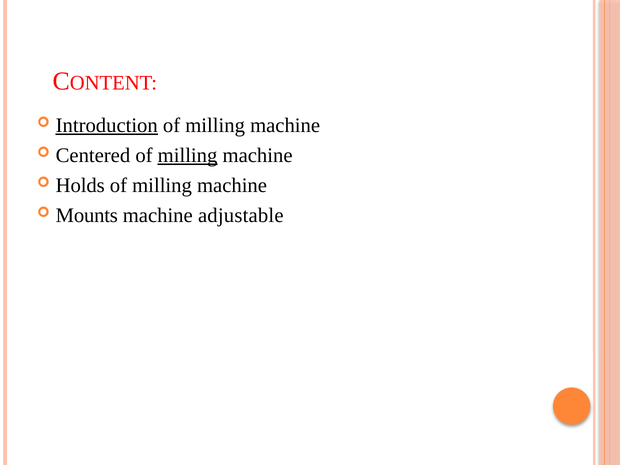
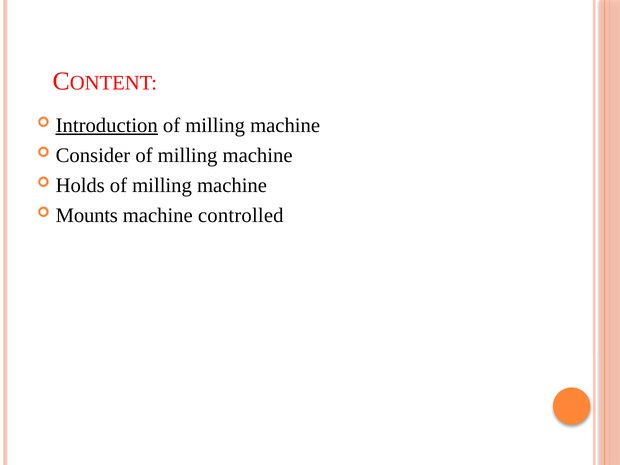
Centered: Centered -> Consider (93, 155)
milling underline: present -> none (188, 155)
adjustable: adjustable -> controlled (241, 215)
